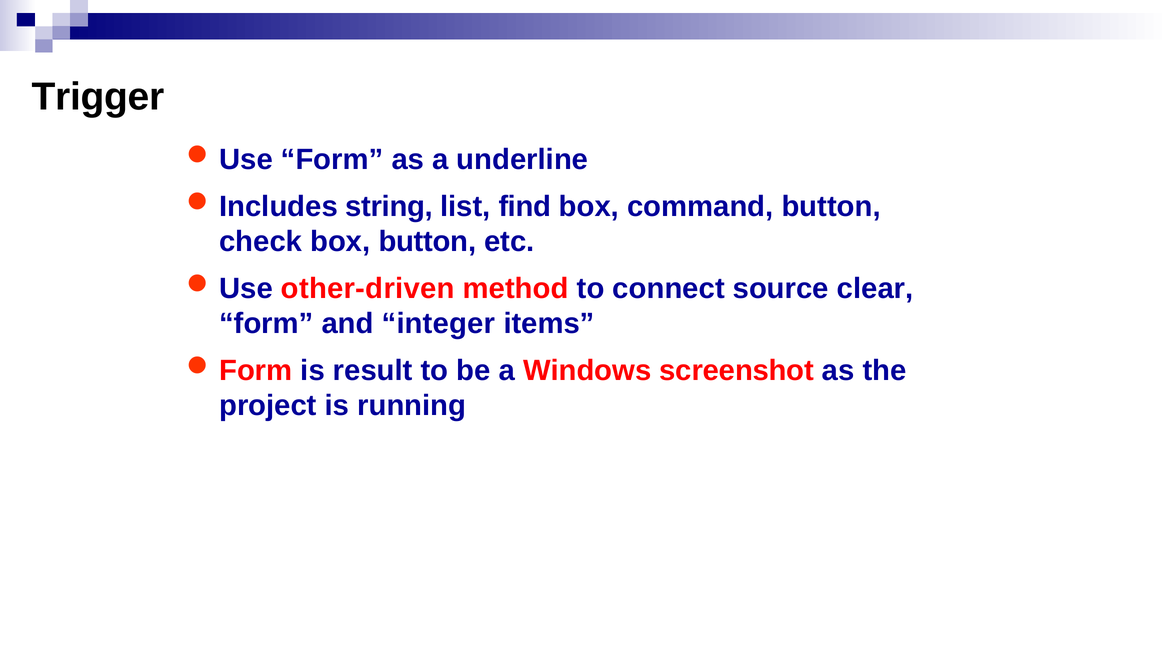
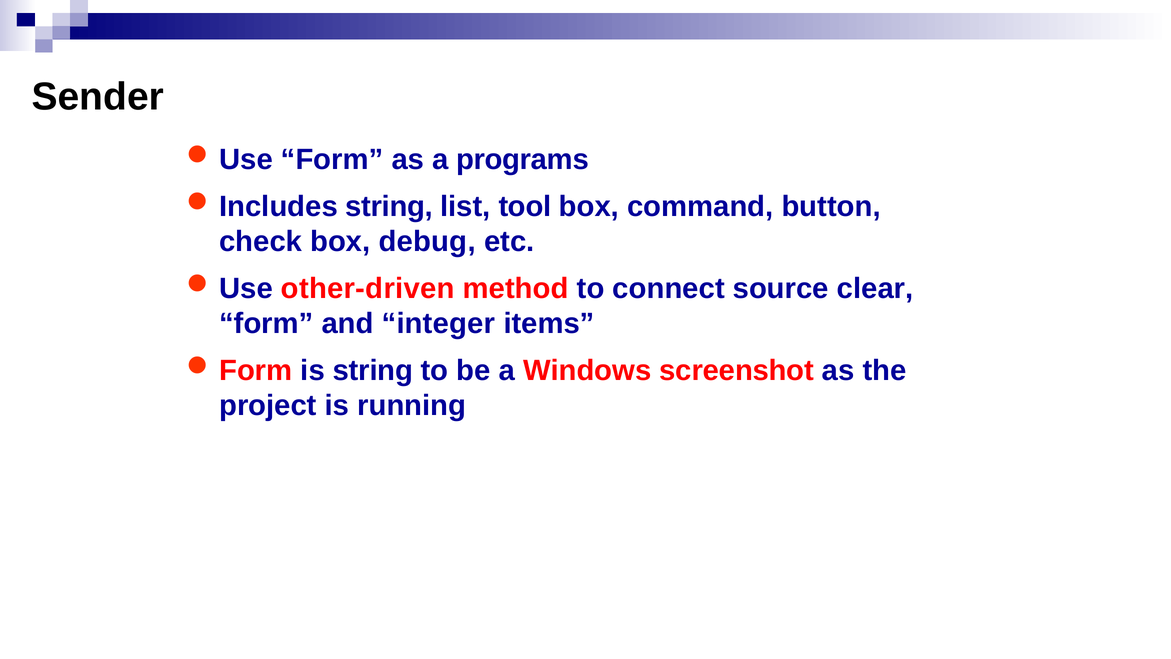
Trigger: Trigger -> Sender (98, 97)
underline: underline -> programs (523, 160)
find: find -> tool (525, 207)
box button: button -> debug (427, 242)
is result: result -> string (373, 370)
